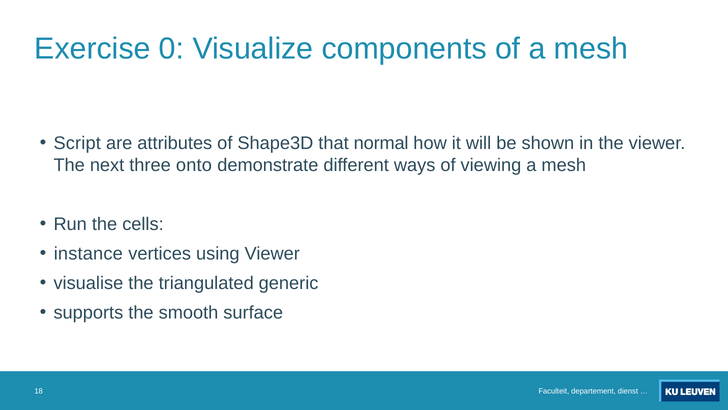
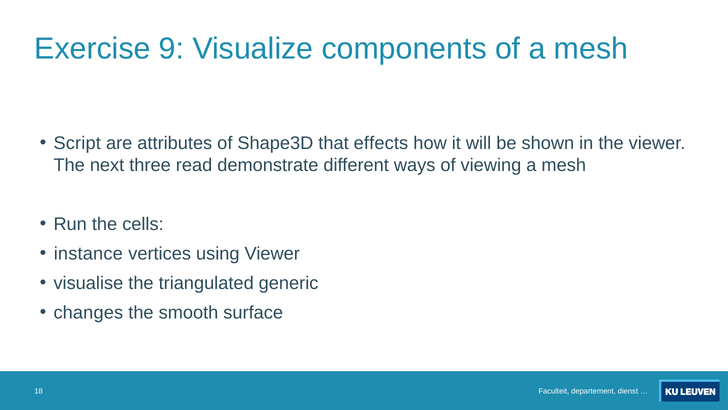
0: 0 -> 9 (172, 49)
normal: normal -> effects (381, 143)
onto: onto -> read (194, 165)
supports: supports -> changes (88, 312)
